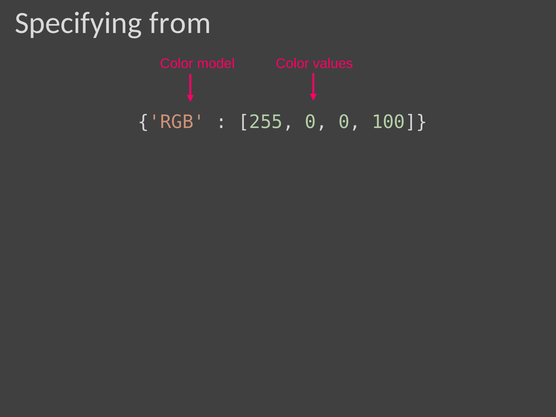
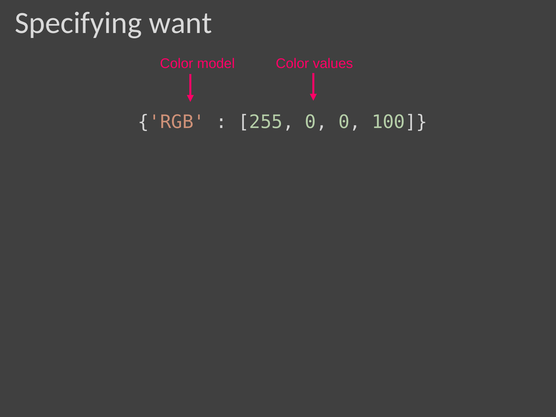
from: from -> want (180, 23)
